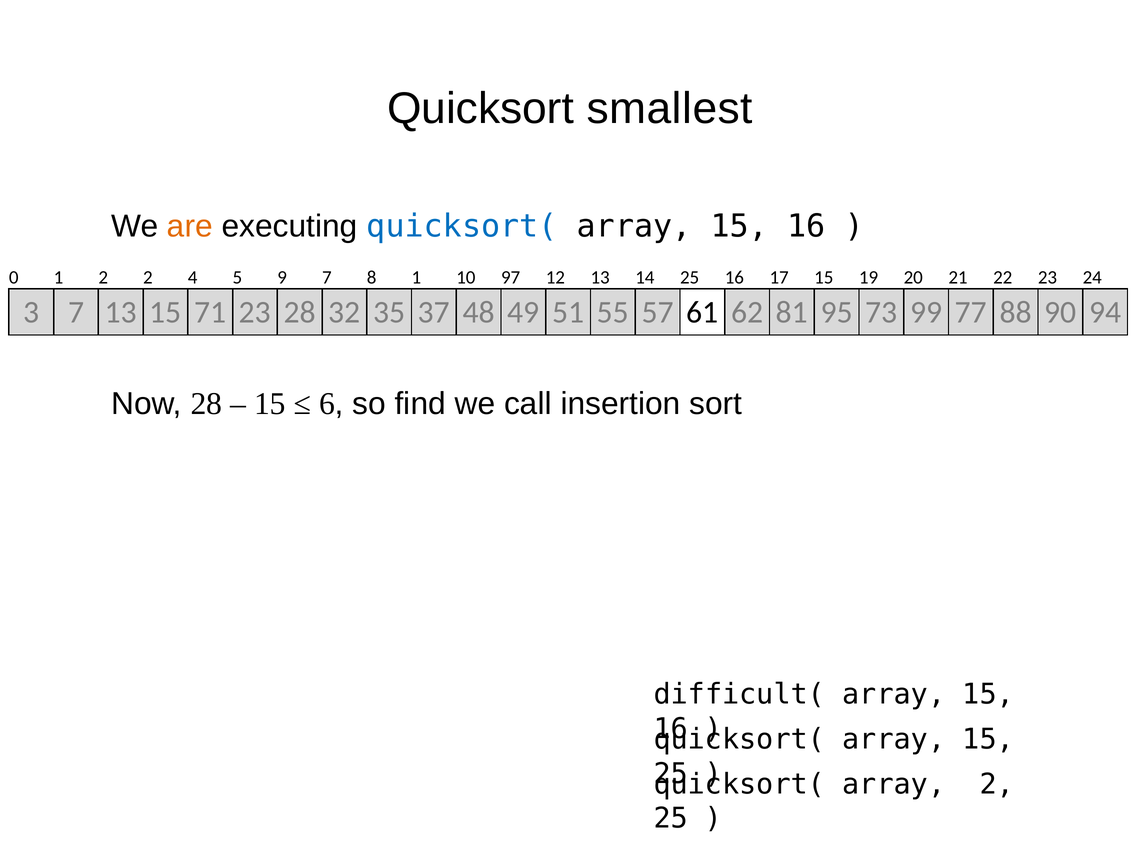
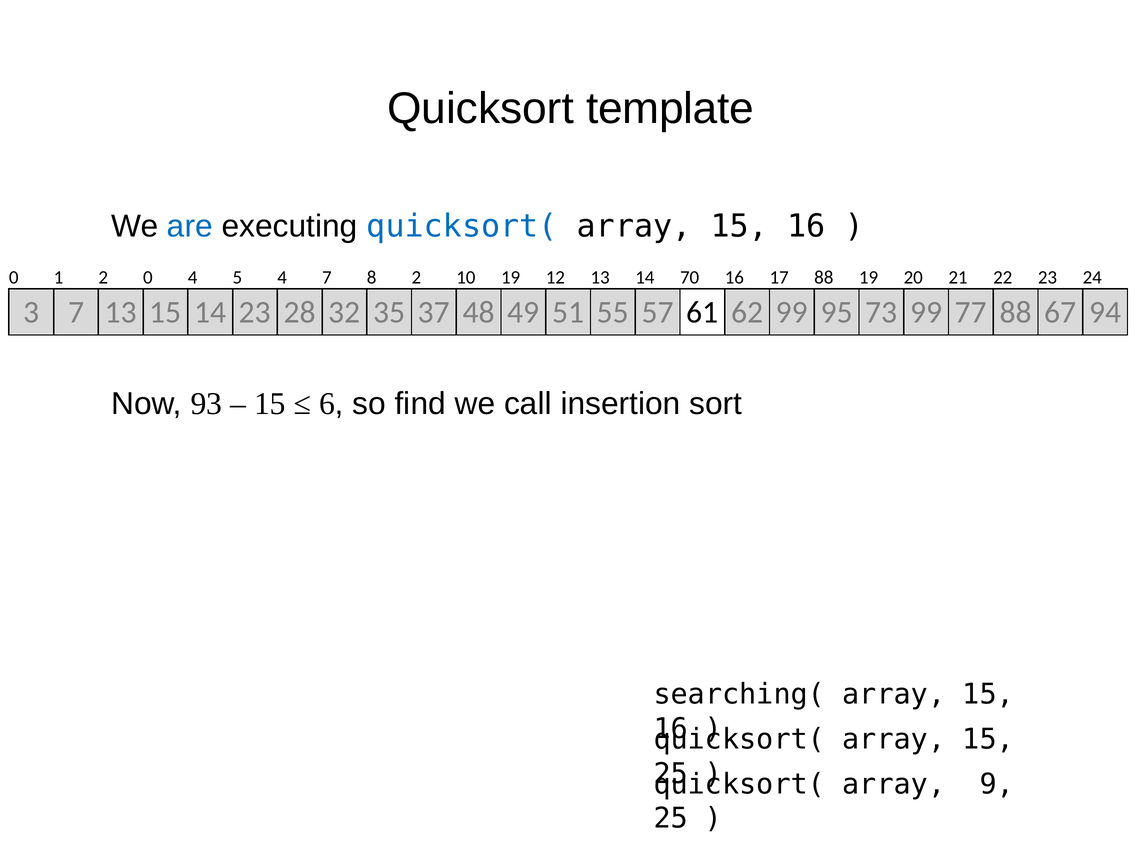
smallest: smallest -> template (670, 109)
are colour: orange -> blue (190, 227)
2 2: 2 -> 0 (148, 278)
5 9: 9 -> 4 (282, 278)
8 1: 1 -> 2 (416, 278)
10 97: 97 -> 19 (511, 278)
14 25: 25 -> 70 (690, 278)
17 15: 15 -> 88 (824, 278)
15 71: 71 -> 14 (210, 313)
62 81: 81 -> 99 (792, 313)
90: 90 -> 67 (1060, 313)
Now 28: 28 -> 93 (206, 404)
difficult(: difficult( -> searching( (739, 695)
array 2: 2 -> 9 (997, 785)
